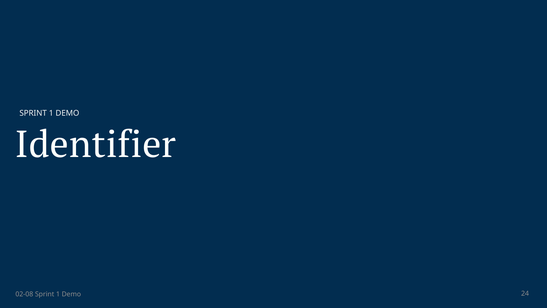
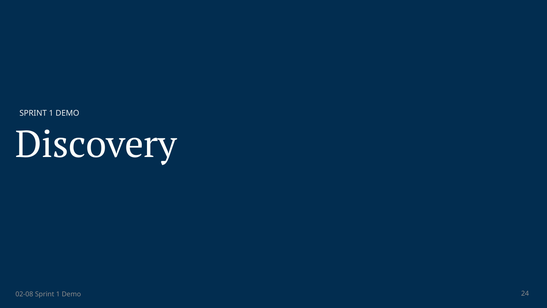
Identifier: Identifier -> Discovery (96, 144)
